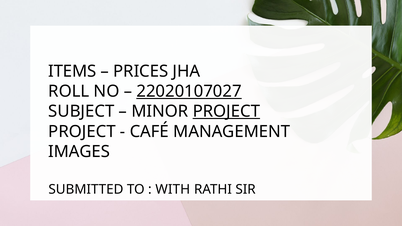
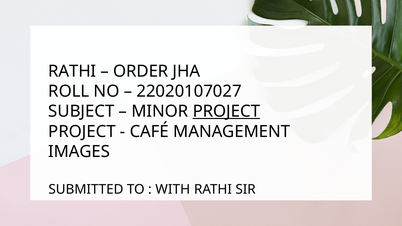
ITEMS: ITEMS -> RATHI (72, 71)
PRICES: PRICES -> ORDER (141, 71)
22020107027 underline: present -> none (189, 91)
